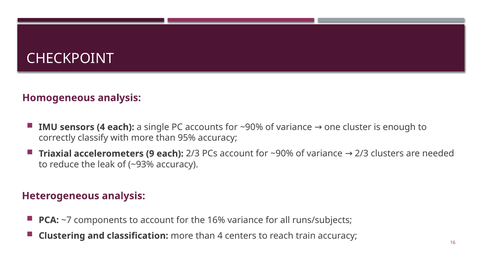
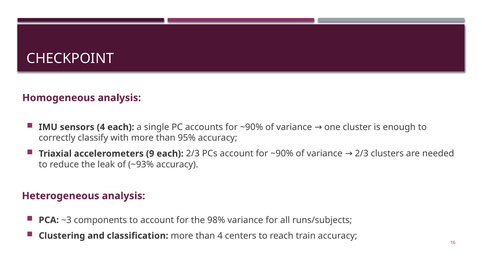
~7: ~7 -> ~3 (66, 220)
16%: 16% -> 98% (216, 220)
